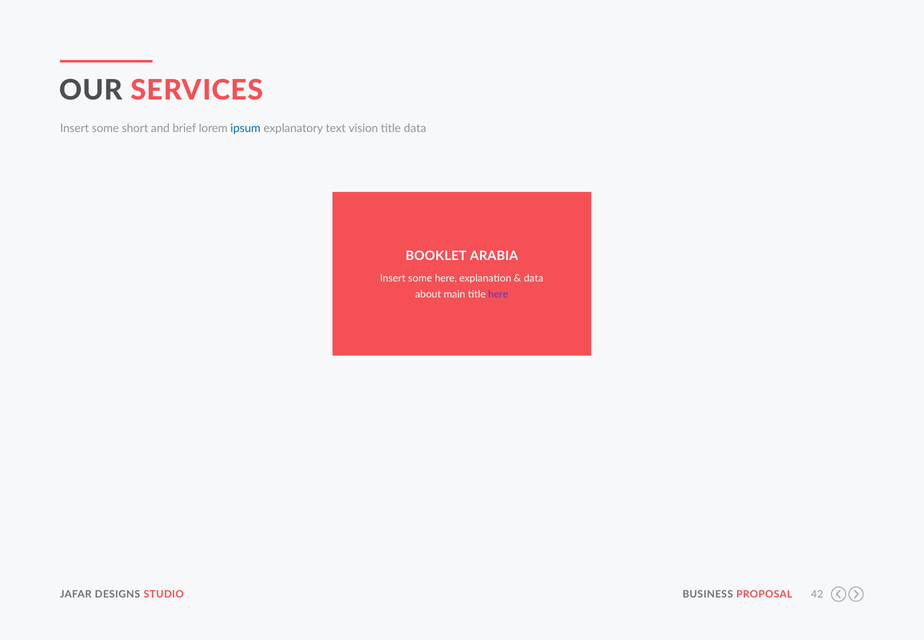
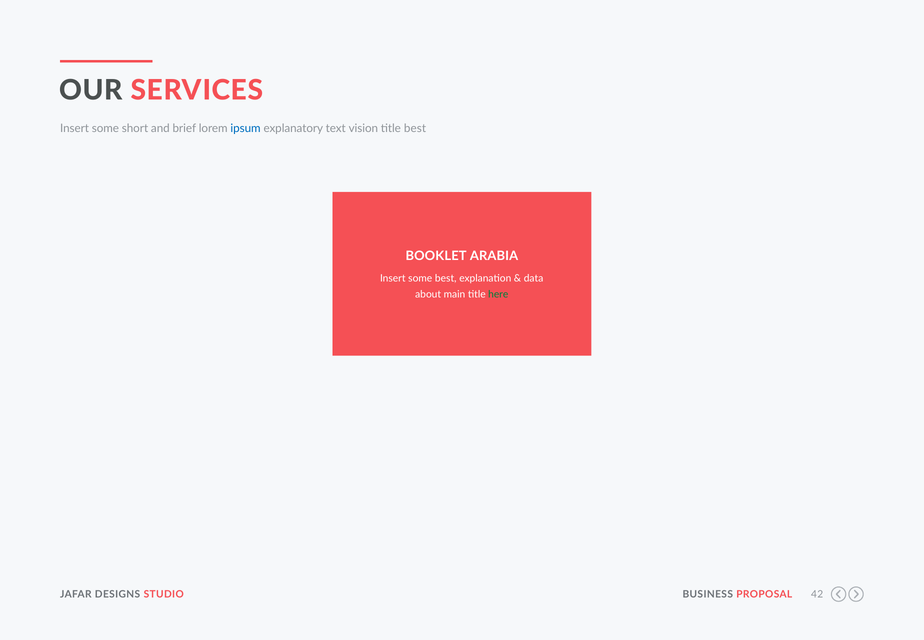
title data: data -> best (415, 129)
some here: here -> best (446, 278)
here colour: purple -> green (498, 294)
